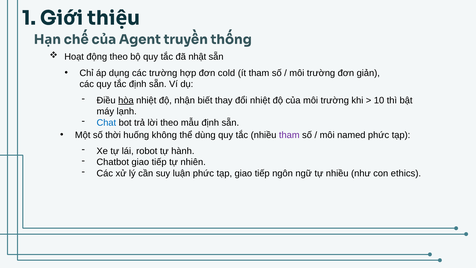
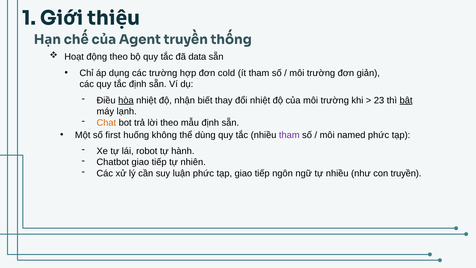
nhật: nhật -> data (197, 57)
10: 10 -> 23 (379, 100)
bật underline: none -> present (406, 100)
Chat colour: blue -> orange (106, 123)
thời: thời -> first (113, 135)
ethics: ethics -> truyền (406, 173)
